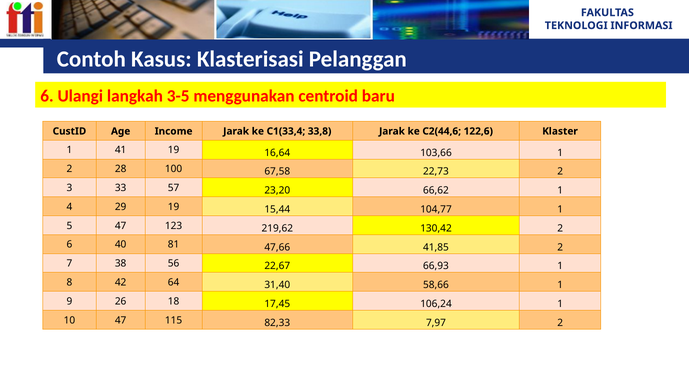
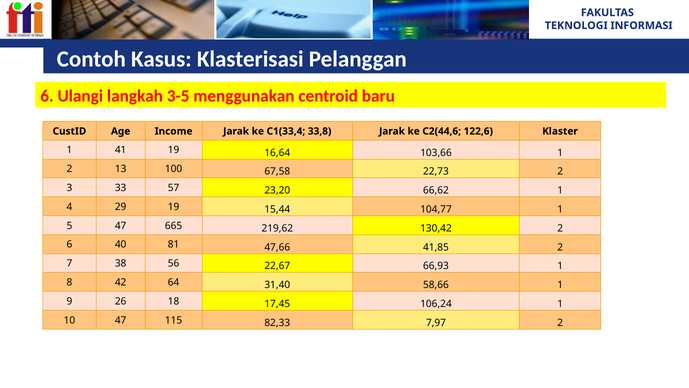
28: 28 -> 13 (121, 169)
123: 123 -> 665 (174, 225)
